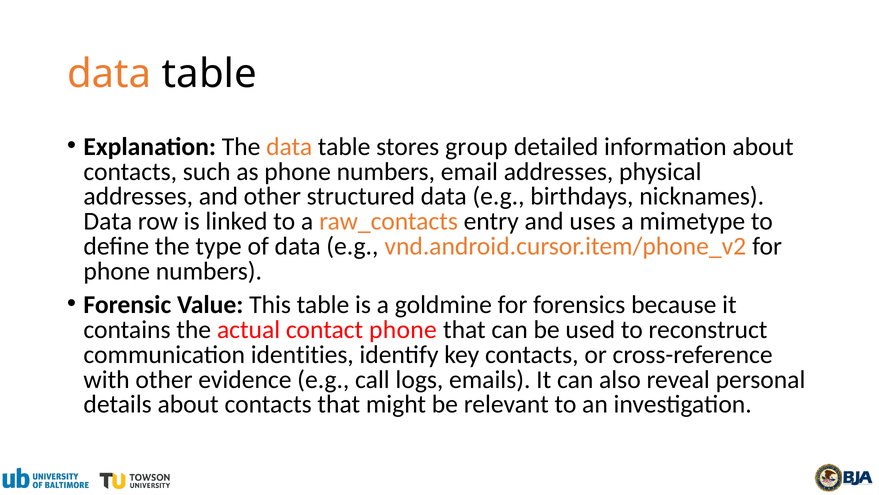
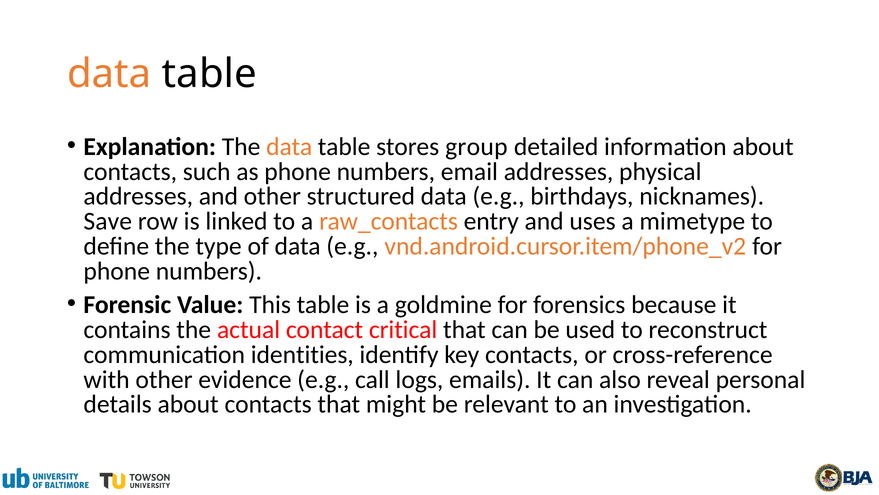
Data: Data -> Save (108, 221)
contact phone: phone -> critical (403, 329)
